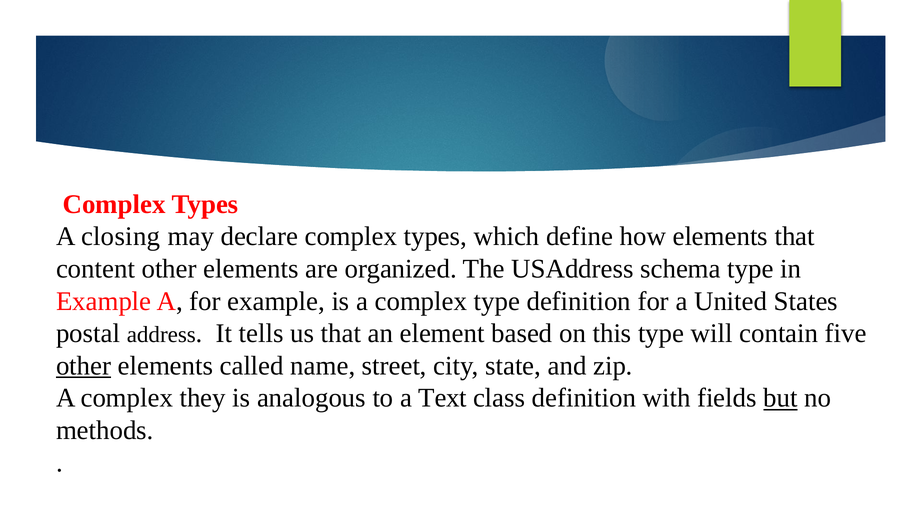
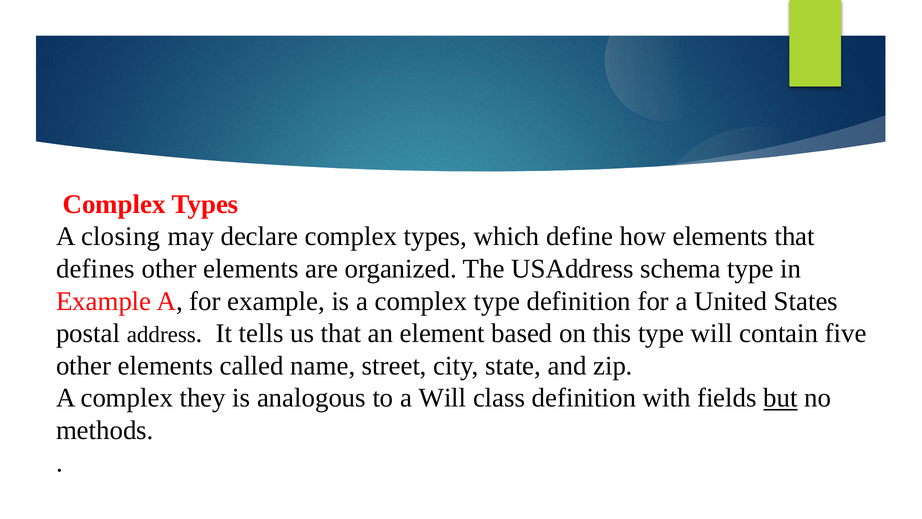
content: content -> defines (95, 269)
other underline: present -> none (84, 365)
a Text: Text -> Will (443, 398)
